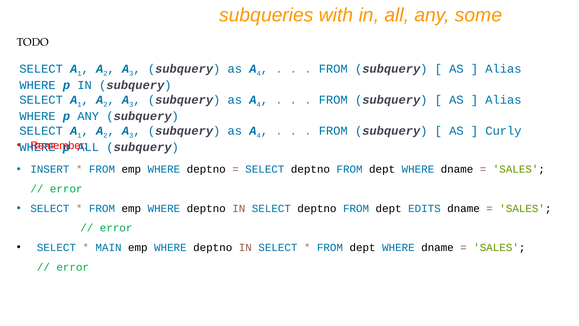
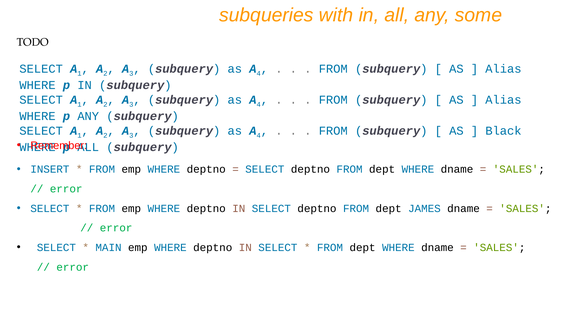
Curly: Curly -> Black (503, 131)
EDITS: EDITS -> JAMES (424, 208)
